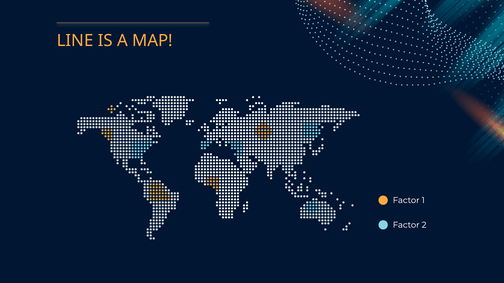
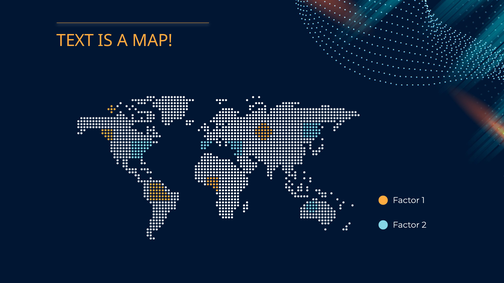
LINE: LINE -> TEXT (75, 41)
